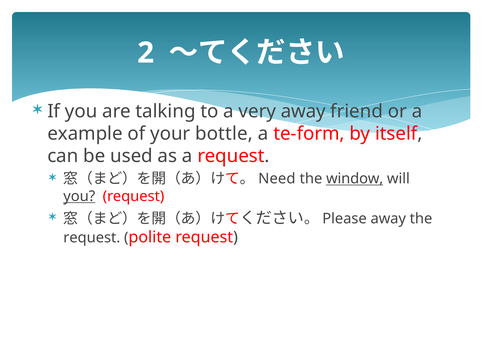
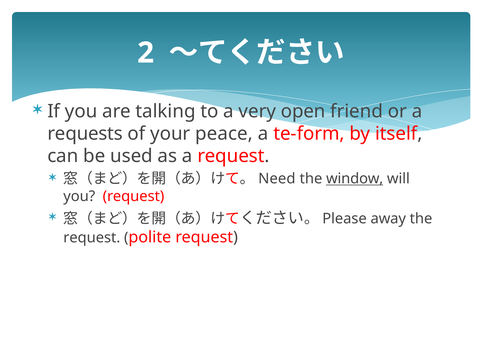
very away: away -> open (303, 111)
example: example -> requests (85, 134)
bottle: bottle -> peace (224, 134)
you underline: present -> none (79, 197)
